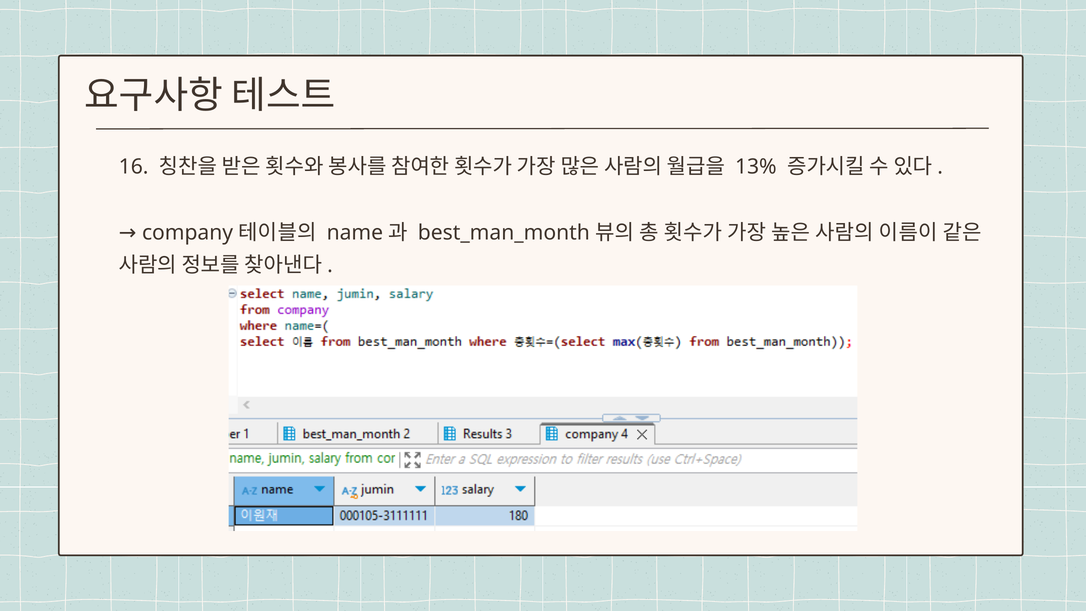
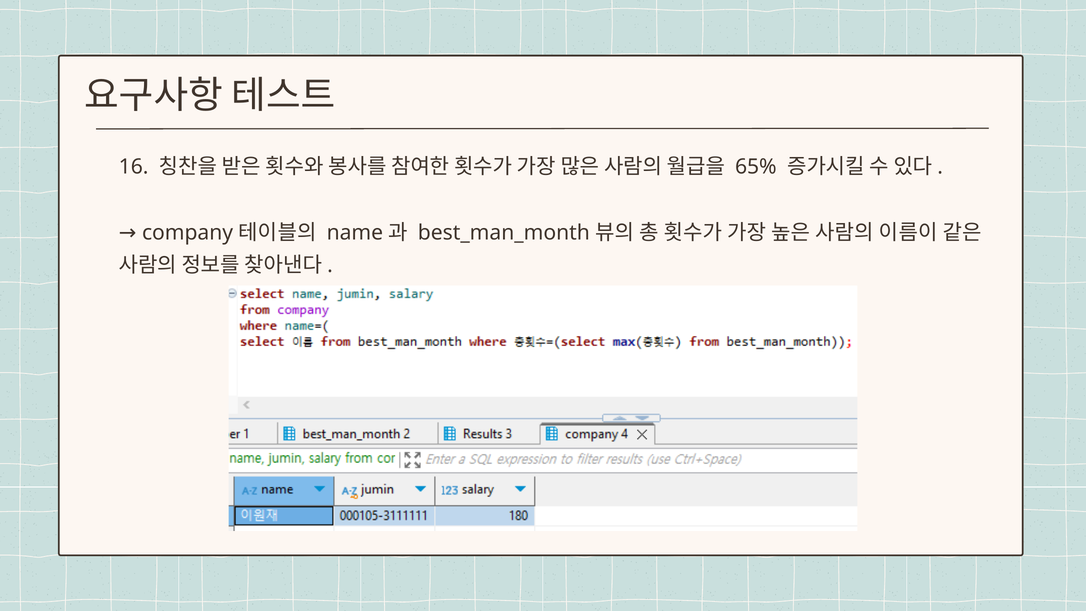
13%: 13% -> 65% (756, 167)
